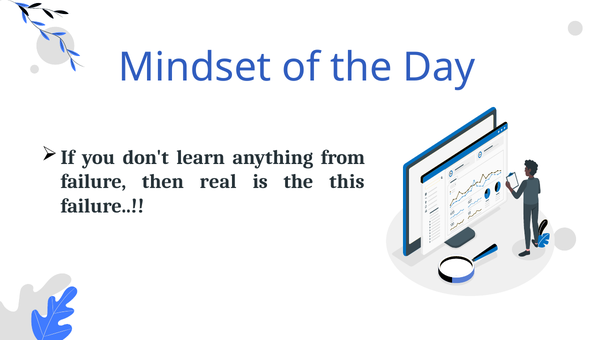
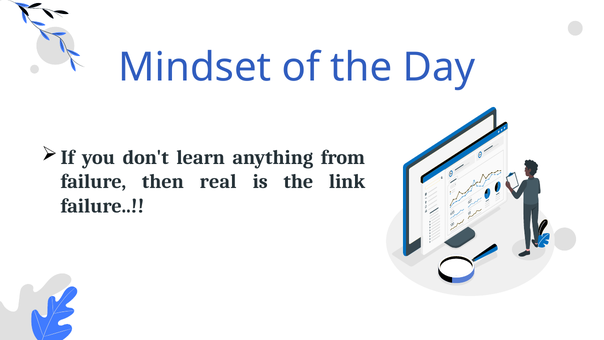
this: this -> link (347, 182)
